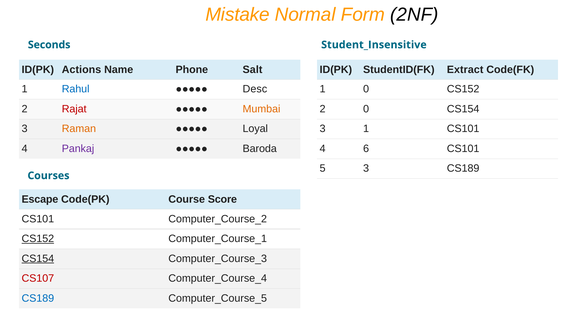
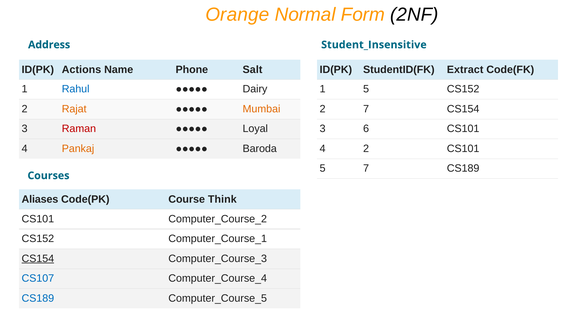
Mistake: Mistake -> Orange (237, 15)
Seconds: Seconds -> Address (49, 45)
Desc: Desc -> Dairy (255, 89)
1 0: 0 -> 5 (366, 89)
Rajat colour: red -> orange (74, 109)
2 0: 0 -> 7 (366, 109)
Raman colour: orange -> red (79, 129)
3 1: 1 -> 6 (366, 129)
Pankaj colour: purple -> orange (78, 149)
4 6: 6 -> 2 (366, 149)
5 3: 3 -> 7 (366, 168)
Escape: Escape -> Aliases (40, 199)
Score: Score -> Think (222, 199)
CS152 underline: present -> none (38, 239)
CS107 colour: red -> blue (38, 278)
